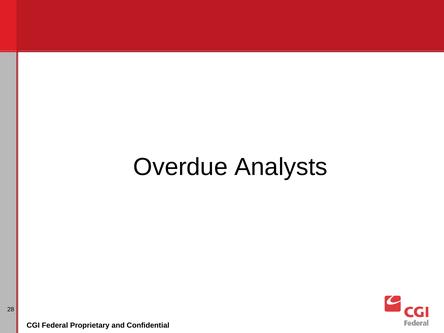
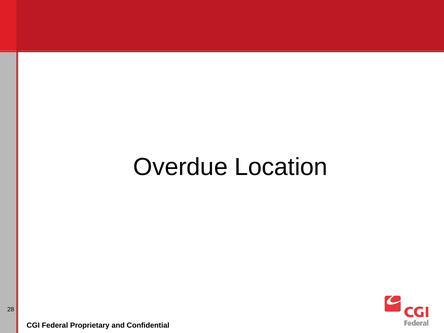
Analysts: Analysts -> Location (281, 167)
